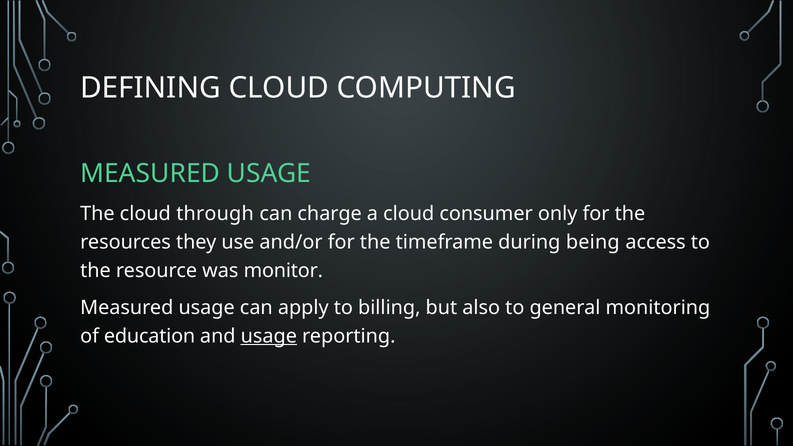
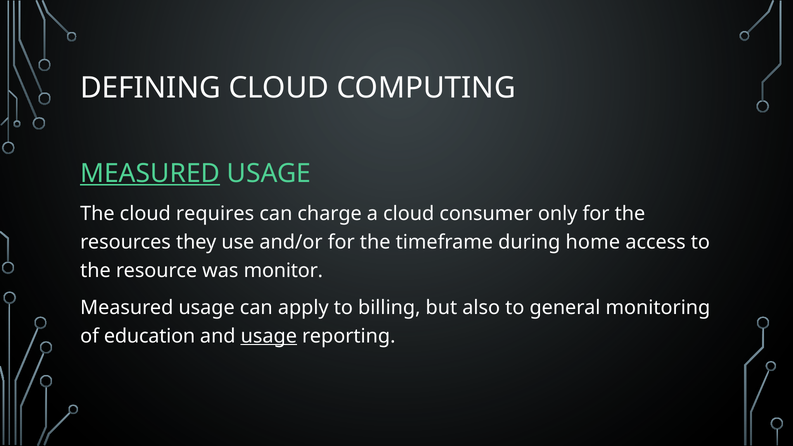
MEASURED underline: none -> present (150, 173)
through: through -> requires (215, 214)
being: being -> home (593, 242)
